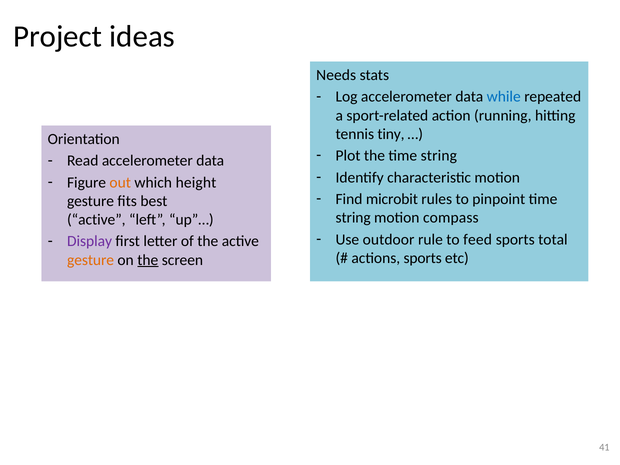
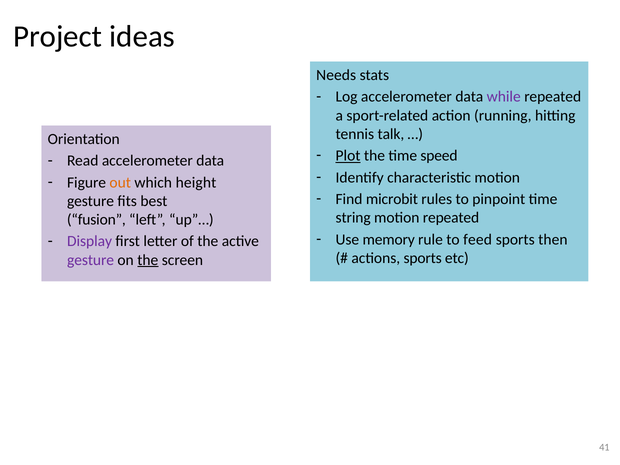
while colour: blue -> purple (504, 97)
tiny: tiny -> talk (391, 134)
Plot underline: none -> present (348, 156)
the time string: string -> speed (439, 156)
motion compass: compass -> repeated (451, 218)
active: active -> fusion (96, 220)
outdoor: outdoor -> memory (389, 239)
total: total -> then (553, 239)
gesture colour: orange -> purple (91, 260)
